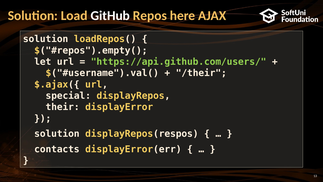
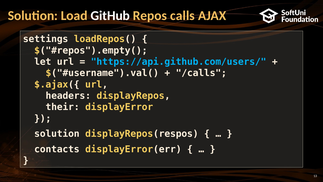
here: here -> calls (182, 16)
solution: solution -> settings (46, 39)
https://api.github.com/users/ colour: light green -> light blue (179, 62)
/their: /their -> /calls (201, 73)
special: special -> headers (68, 96)
